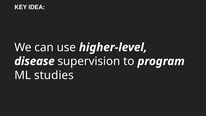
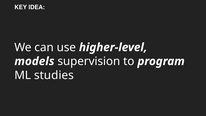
disease: disease -> models (34, 61)
